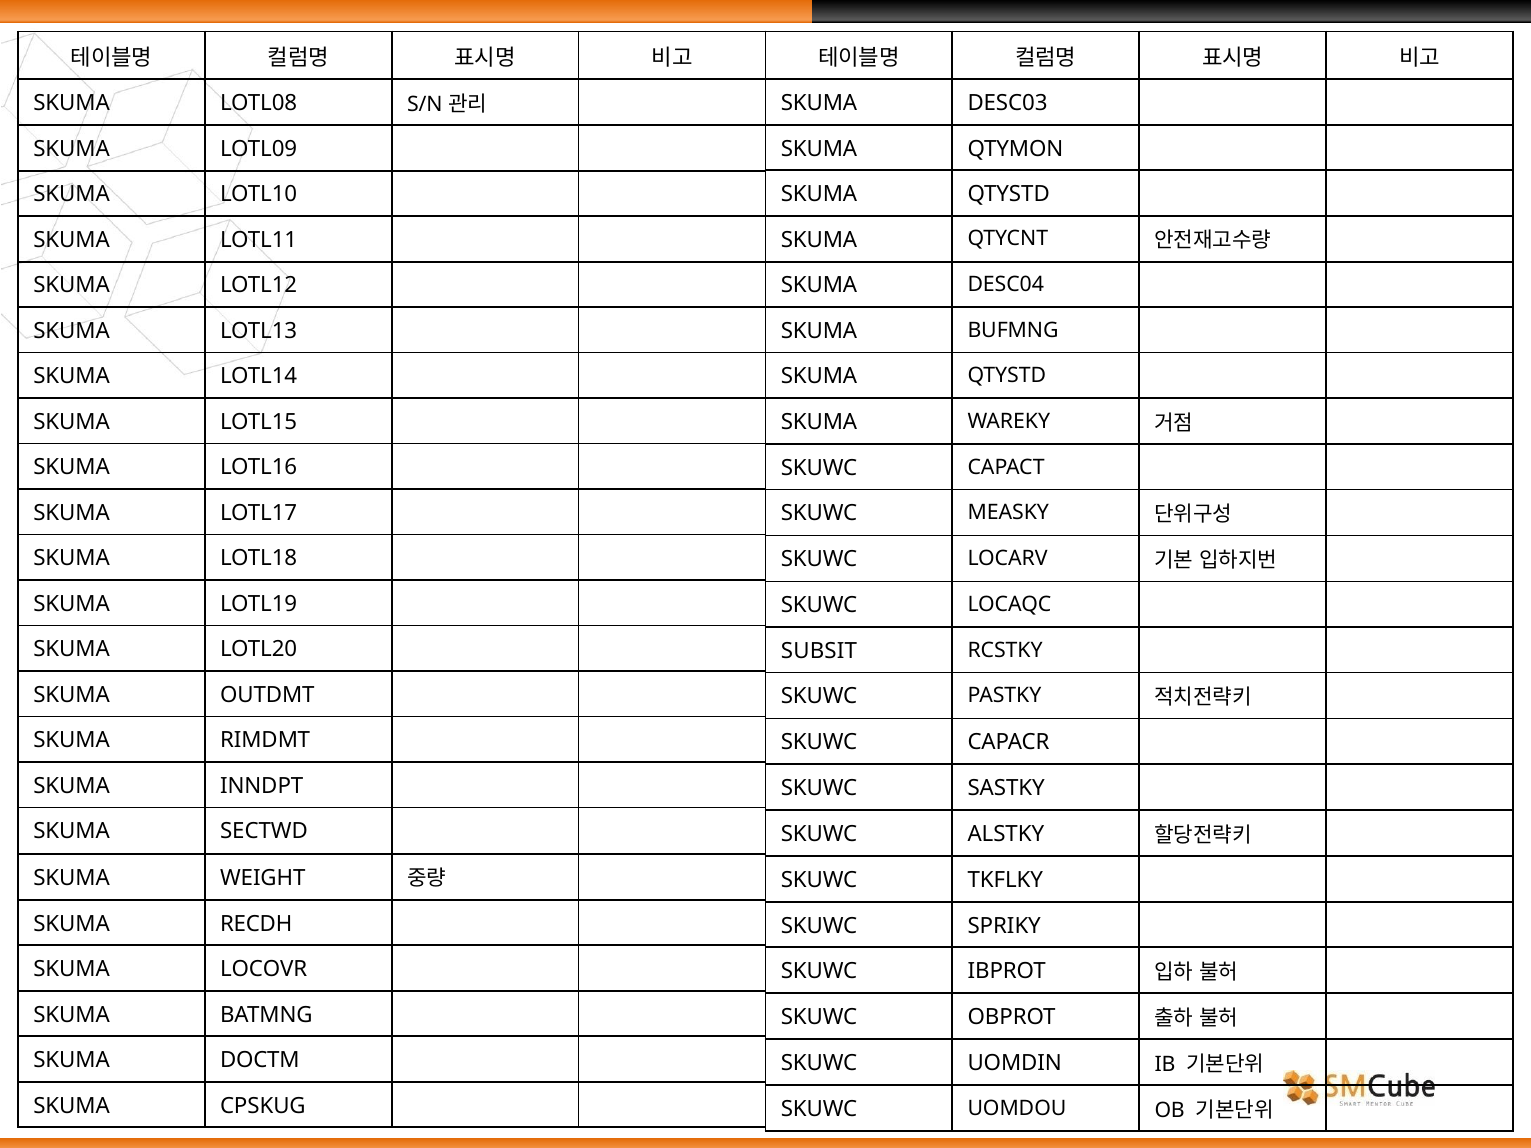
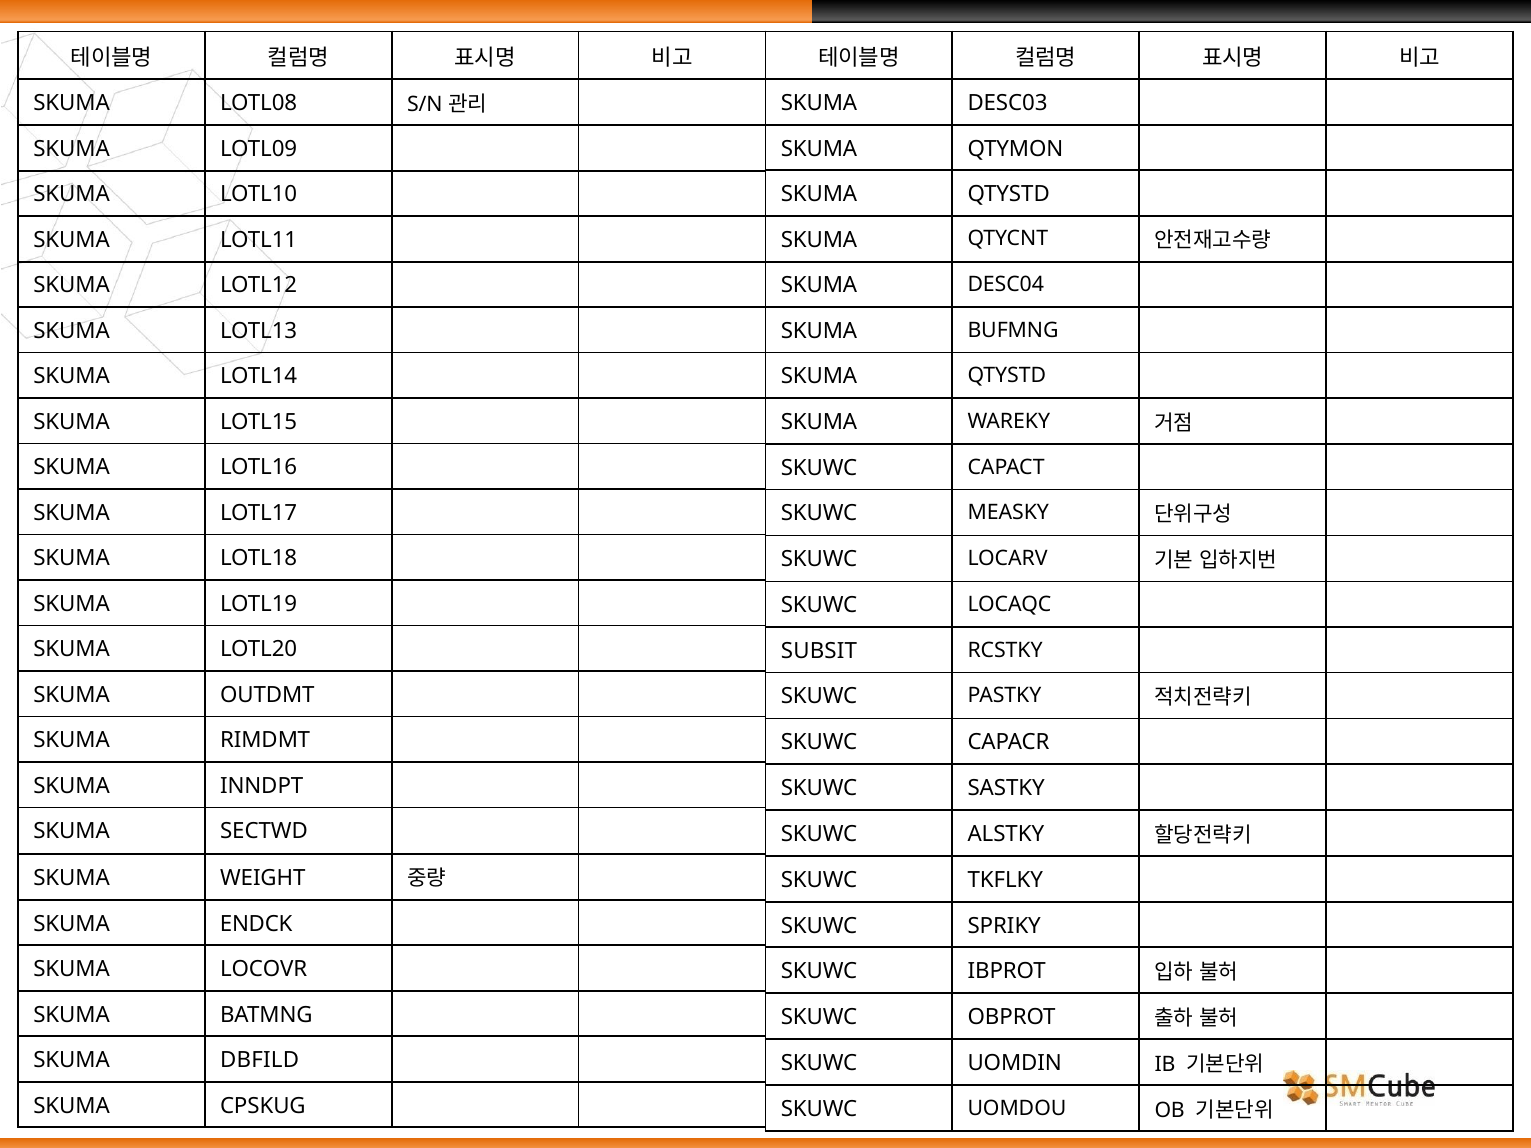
RECDH: RECDH -> ENDCK (256, 924)
DOCTM: DOCTM -> DBFILD (260, 1061)
